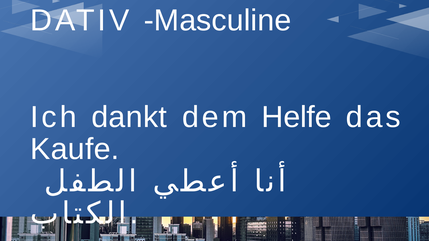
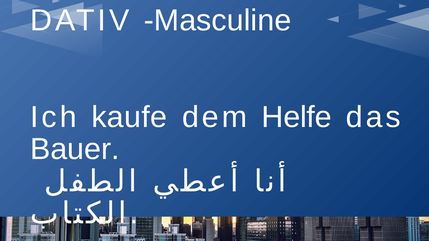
dankt: dankt -> kaufe (129, 117)
Kaufe: Kaufe -> Bauer (75, 149)
